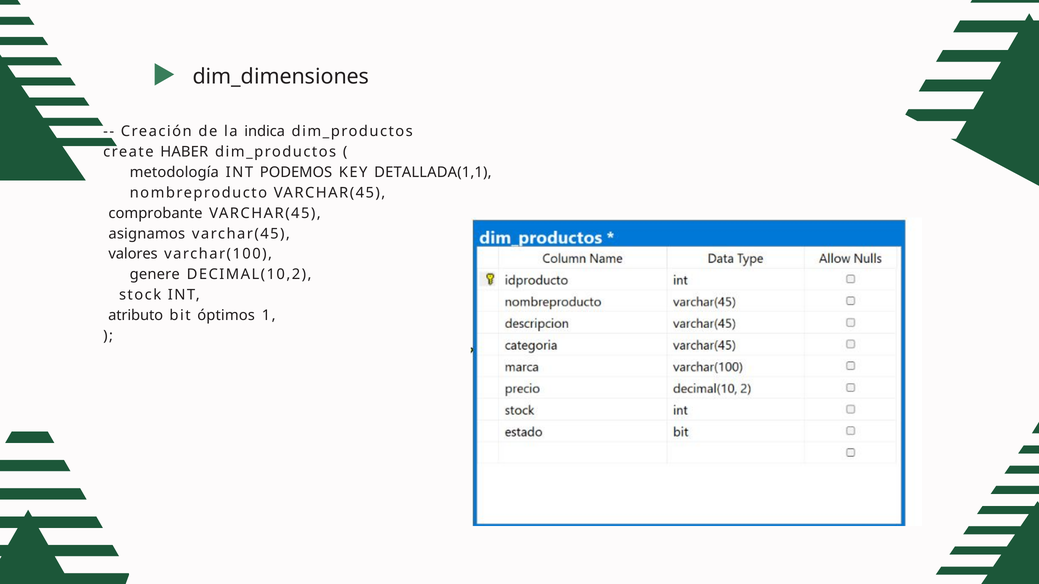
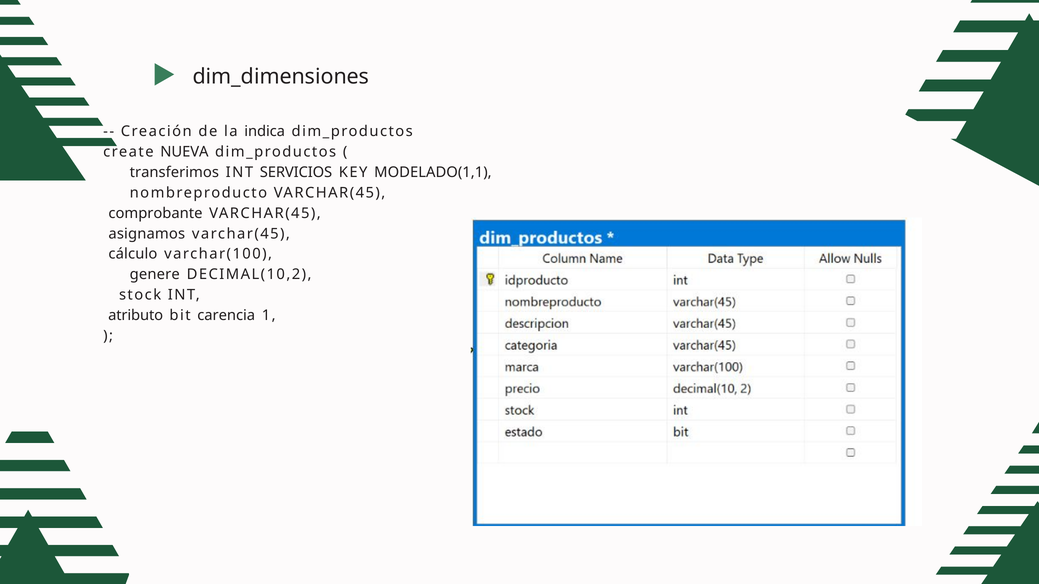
HABER: HABER -> NUEVA (184, 152)
metodología: metodología -> transferimos (174, 173)
PODEMOS: PODEMOS -> SERVICIOS (296, 173)
DETALLADA(1,1: DETALLADA(1,1 -> MODELADO(1,1 (433, 173)
valores: valores -> cálculo (133, 254)
óptimos: óptimos -> carencia (226, 316)
